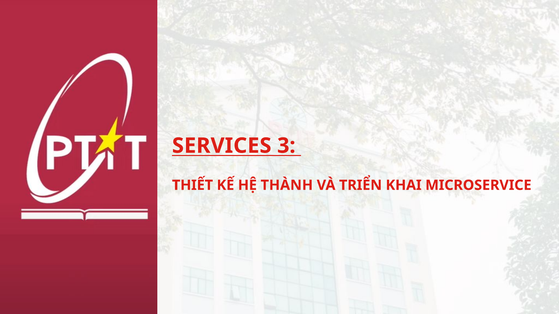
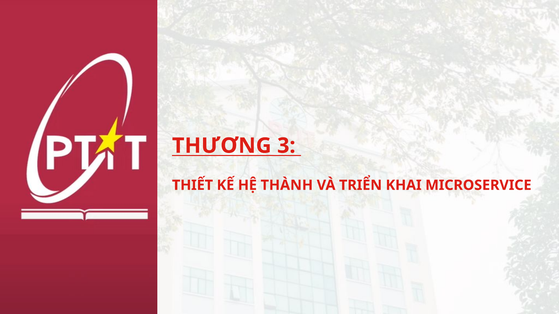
SERVICES: SERVICES -> THƯƠNG (222, 146)
